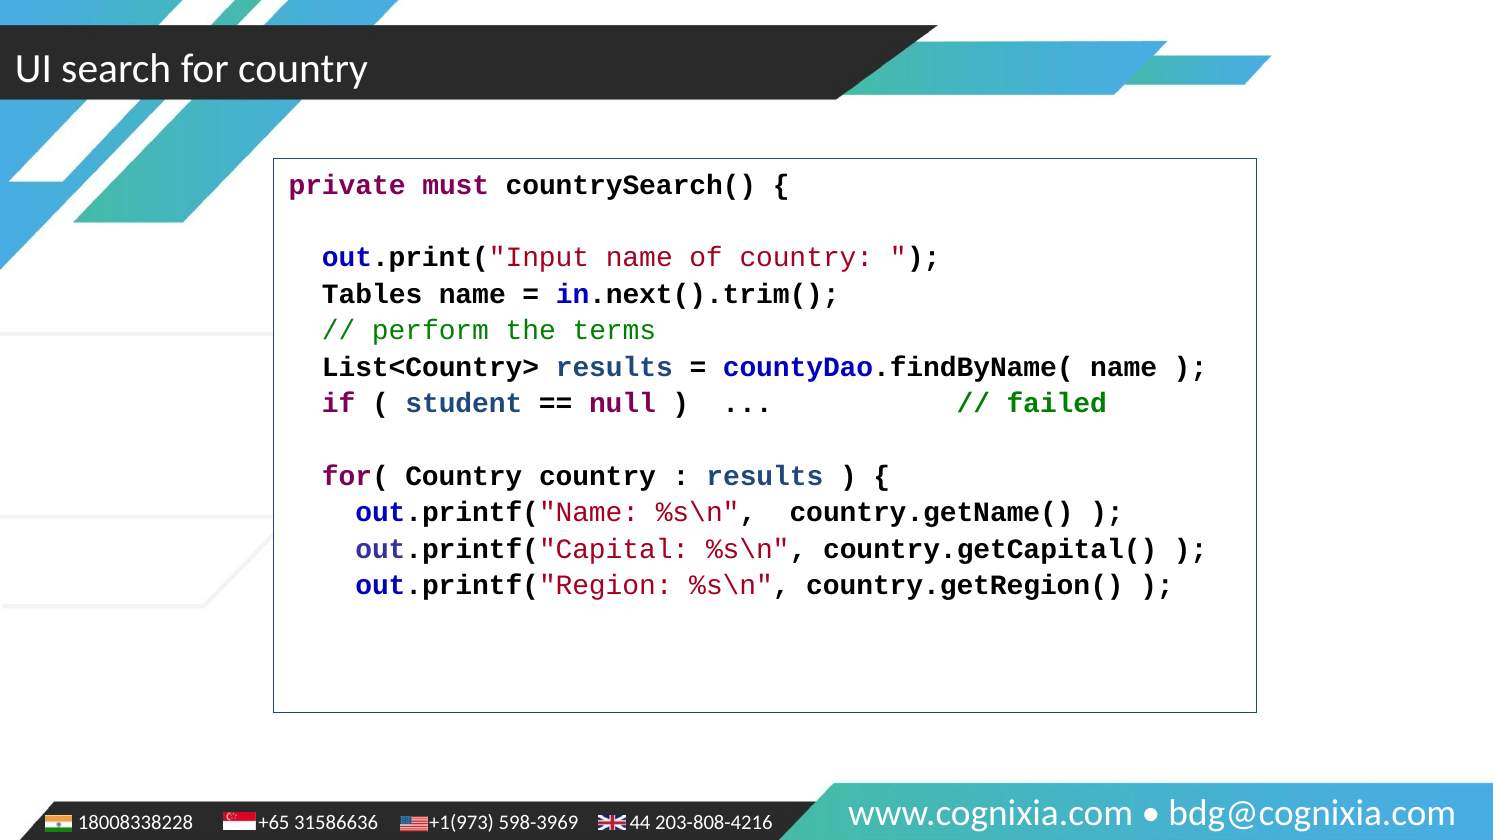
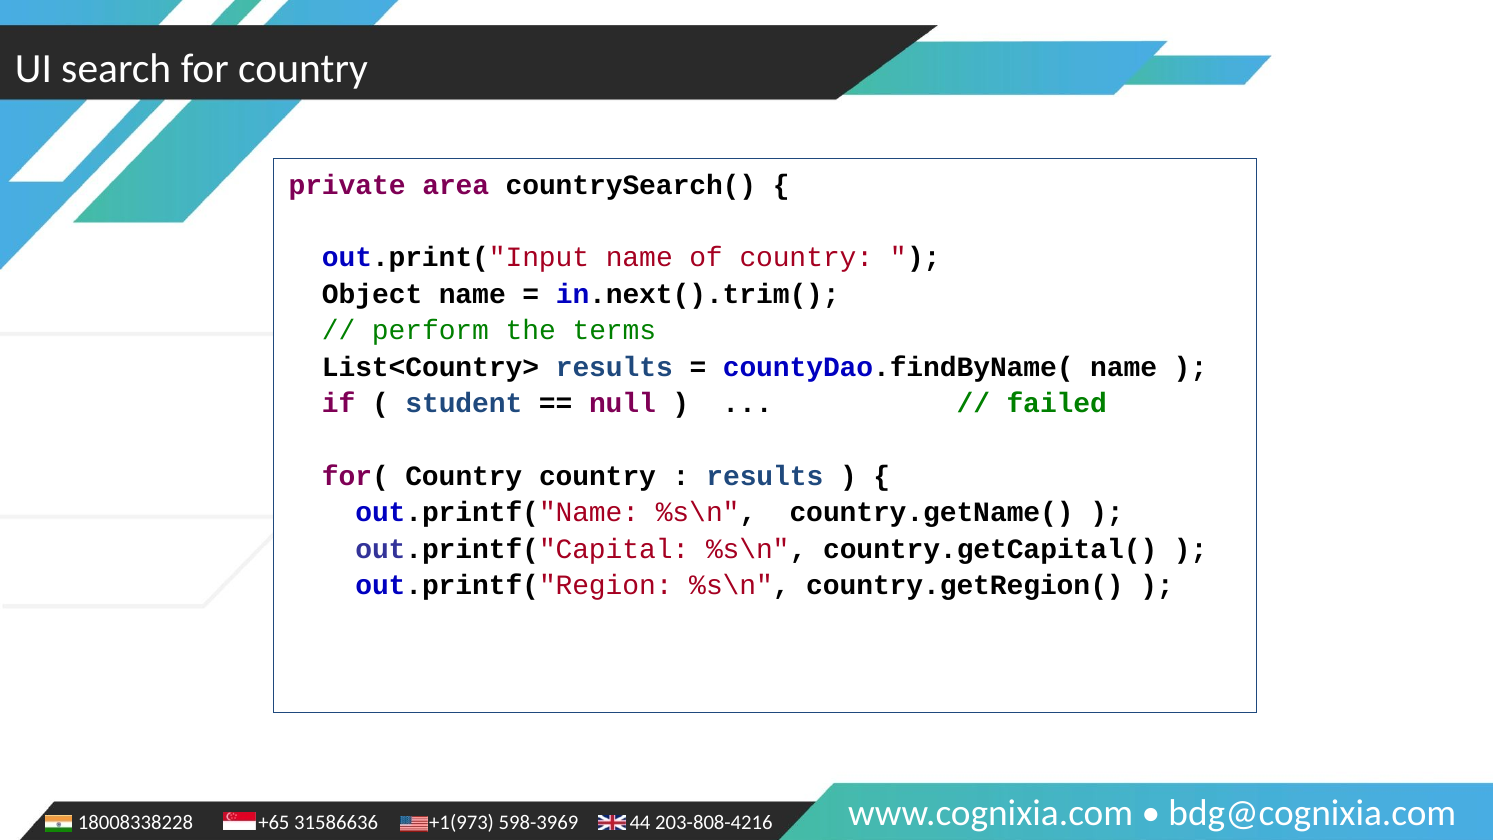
must: must -> area (456, 185)
Tables: Tables -> Object (372, 294)
